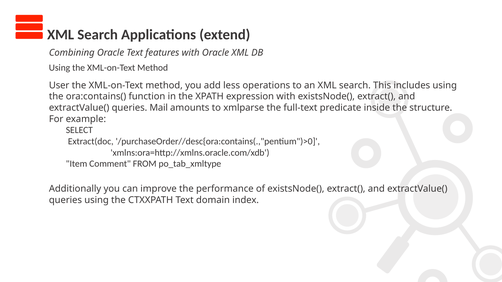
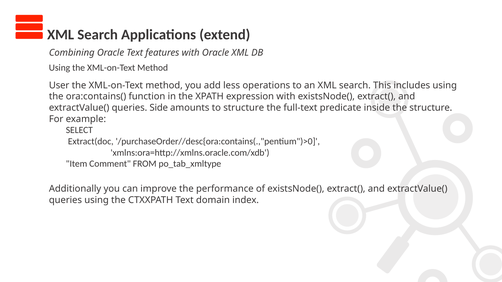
Mail: Mail -> Side (159, 108)
to xmlparse: xmlparse -> structure (244, 108)
